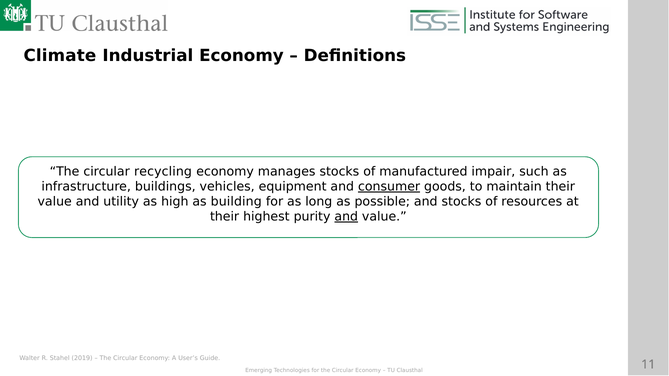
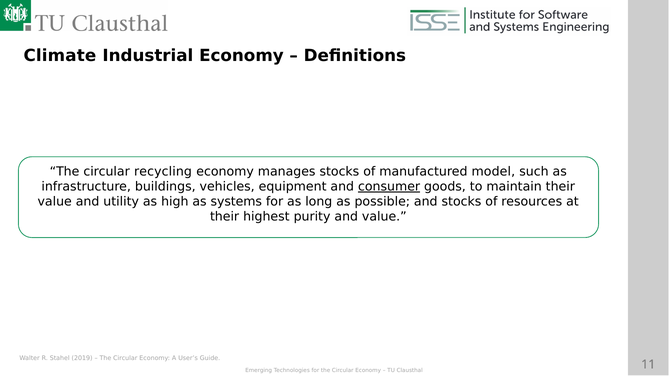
impair: impair -> model (493, 172)
building: building -> systems (236, 202)
and underline: present -> none (346, 217)
